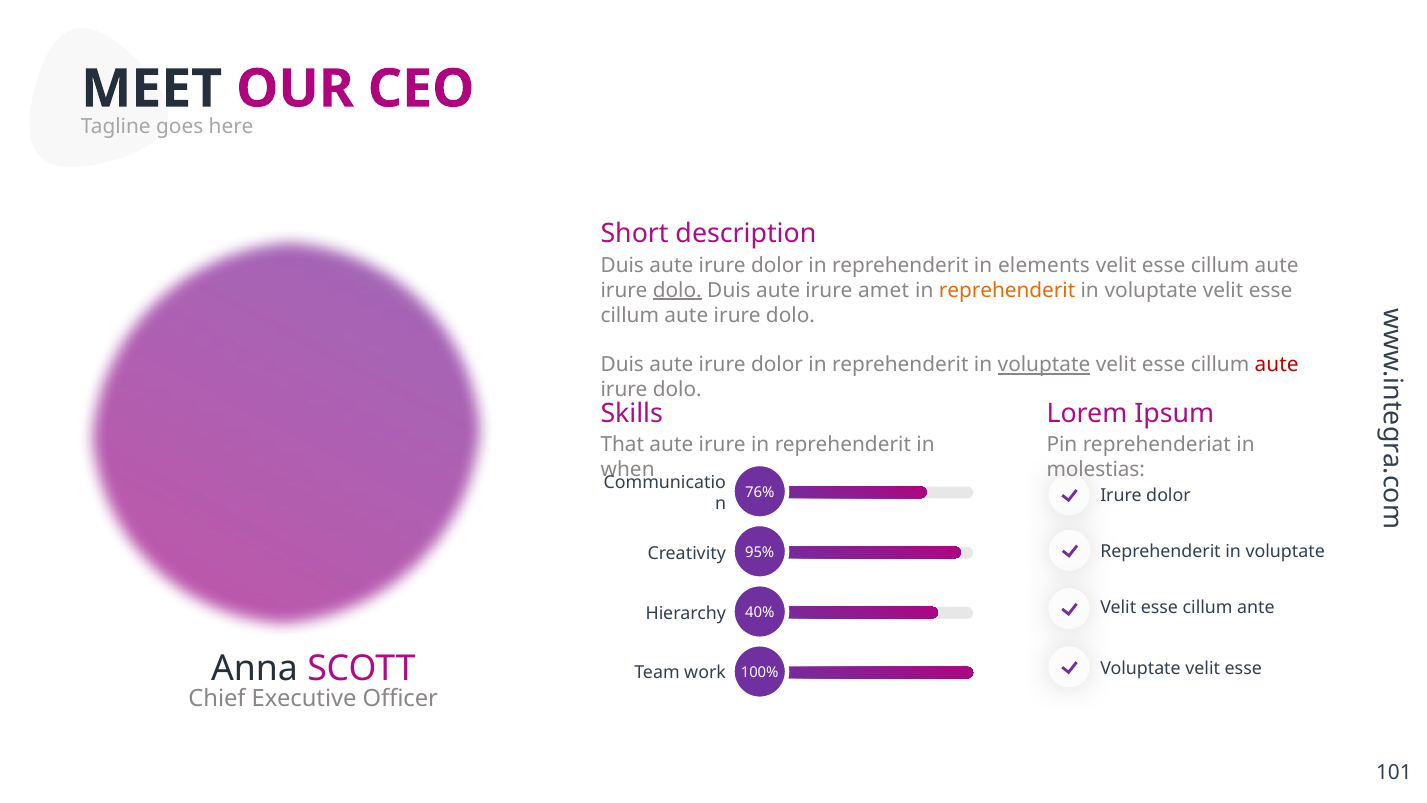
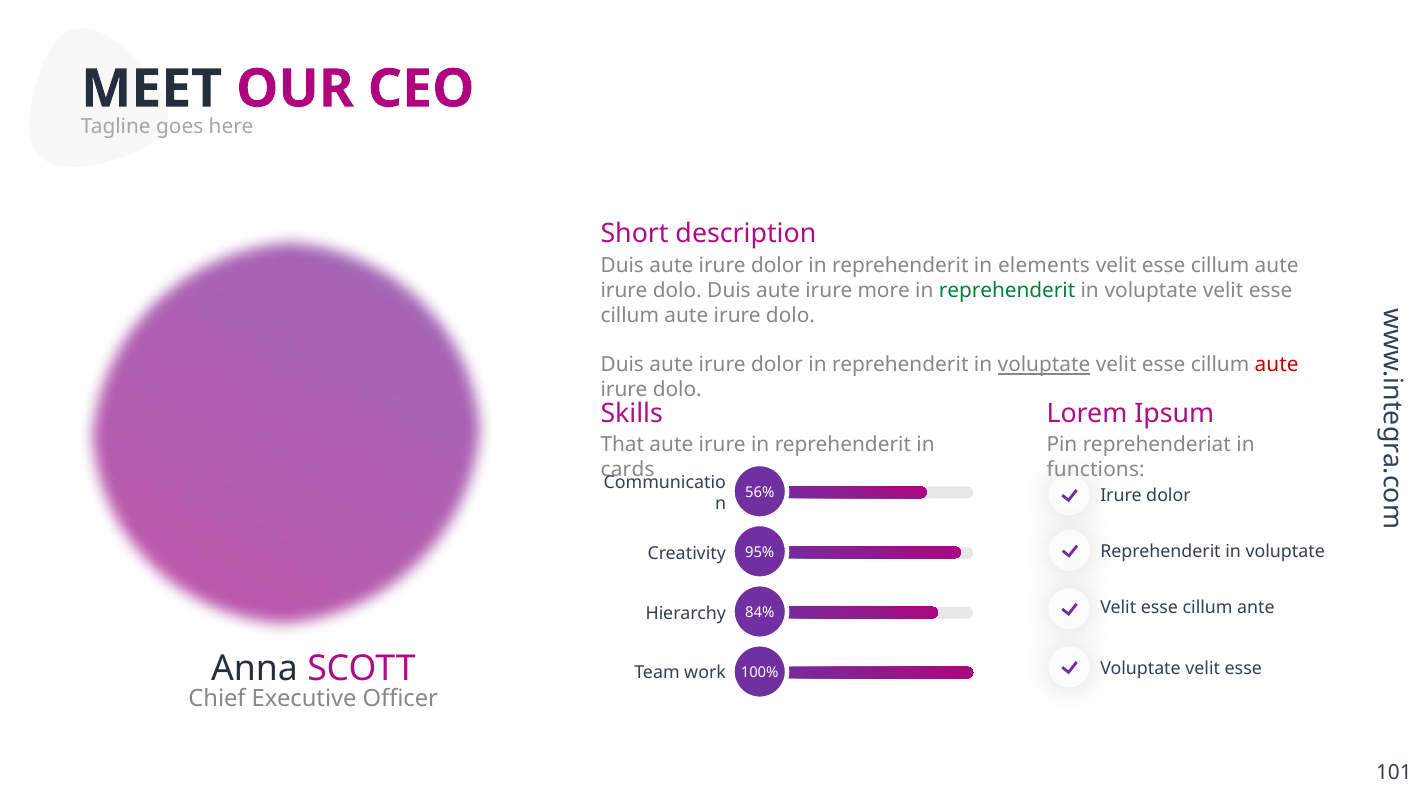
dolo underline: present -> none (677, 290)
amet: amet -> more (884, 290)
reprehenderit colour: orange -> green (1007, 290)
when: when -> cards (628, 469)
molestias: molestias -> functions (1096, 469)
76%: 76% -> 56% (760, 492)
40%: 40% -> 84% (760, 612)
